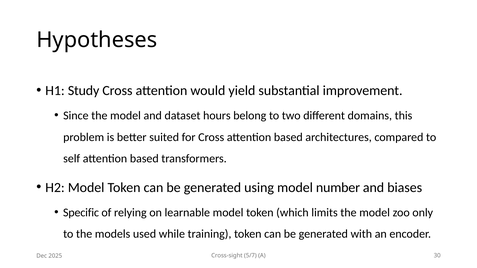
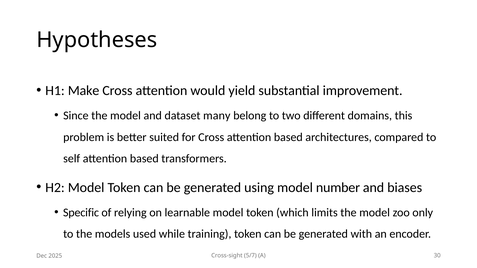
Study: Study -> Make (84, 91)
hours: hours -> many (217, 116)
